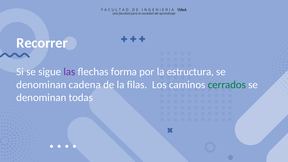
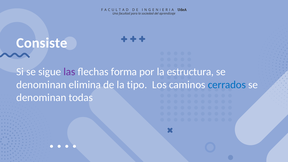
Recorrer: Recorrer -> Consiste (42, 43)
cadena: cadena -> elimina (85, 85)
filas: filas -> tipo (137, 85)
cerrados colour: green -> blue (227, 85)
